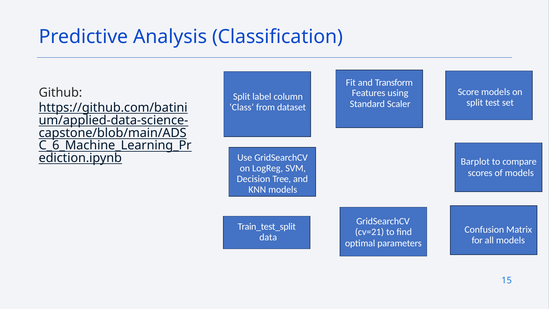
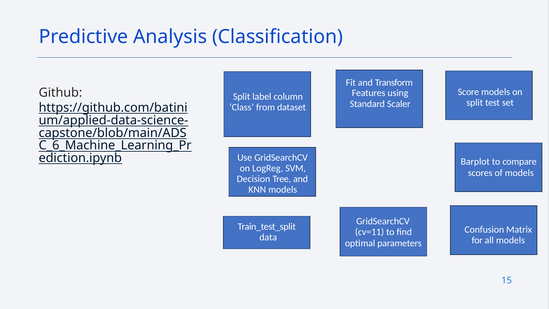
cv=21: cv=21 -> cv=11 (370, 232)
